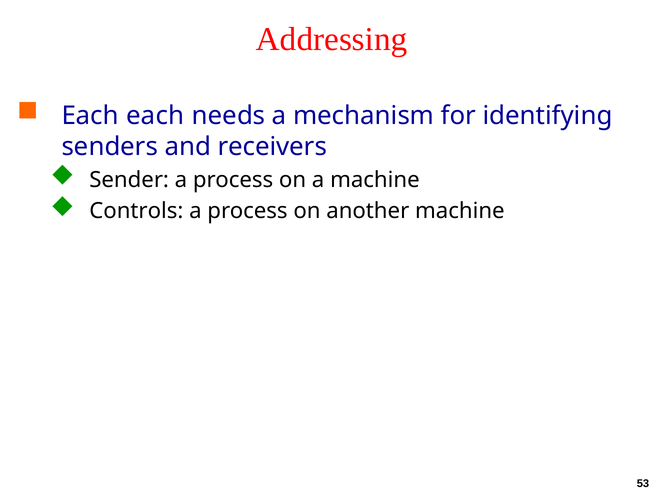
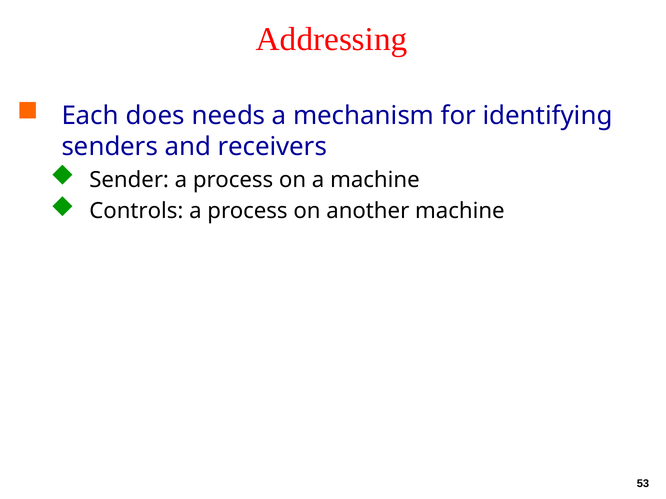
Each each: each -> does (155, 116)
